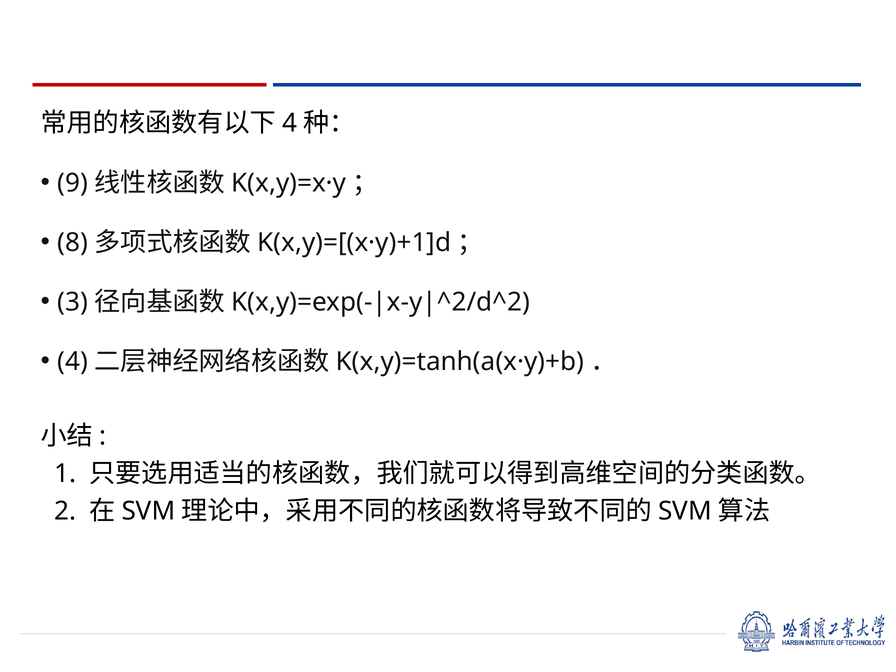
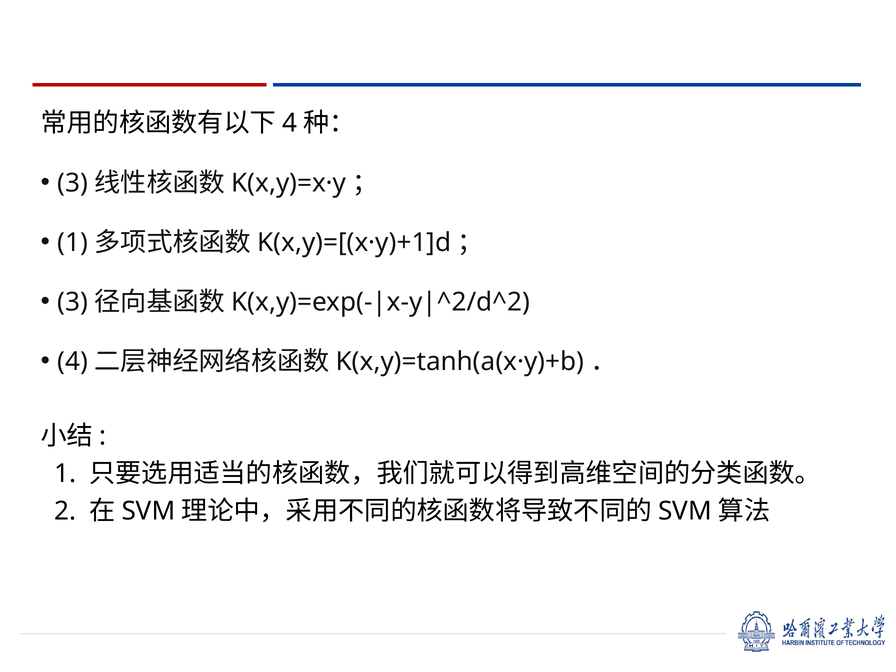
9: 9 -> 3 (73, 183)
8: 8 -> 1 (73, 242)
